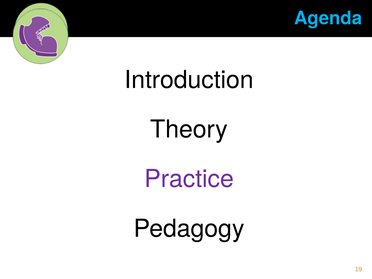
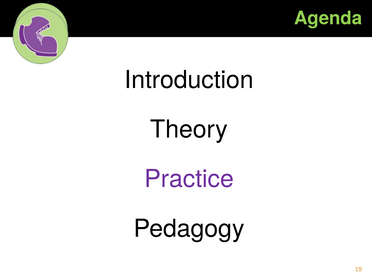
Agenda colour: light blue -> light green (328, 18)
